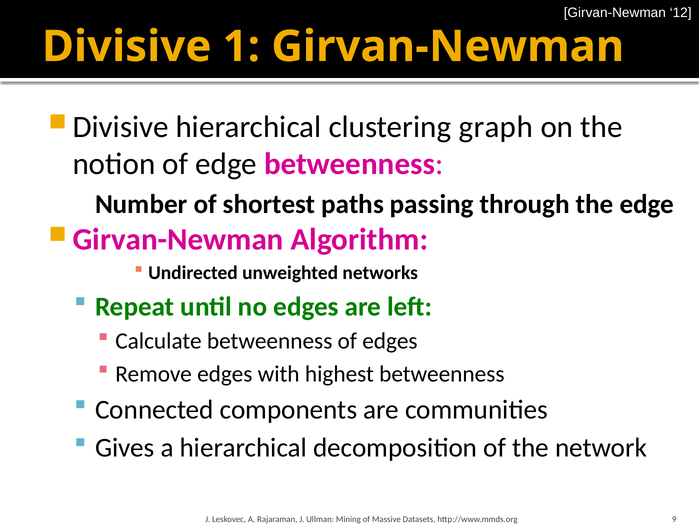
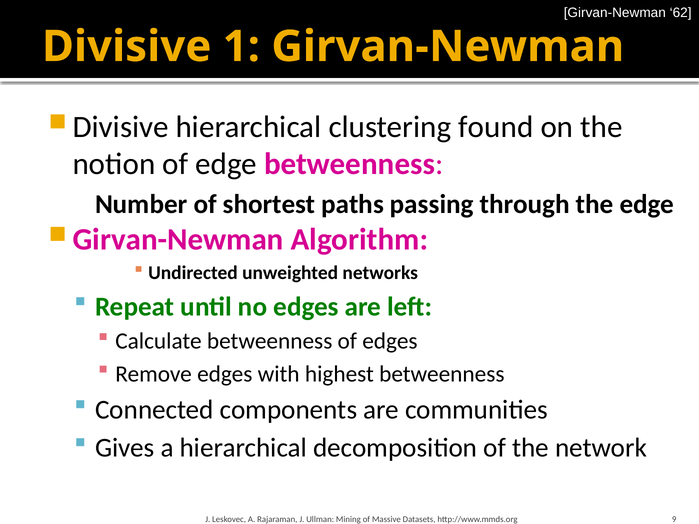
12: 12 -> 62 (681, 13)
graph: graph -> found (496, 127)
